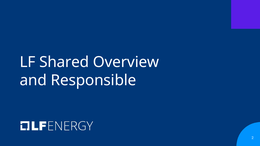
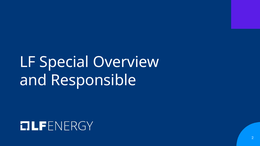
Shared: Shared -> Special (64, 62)
